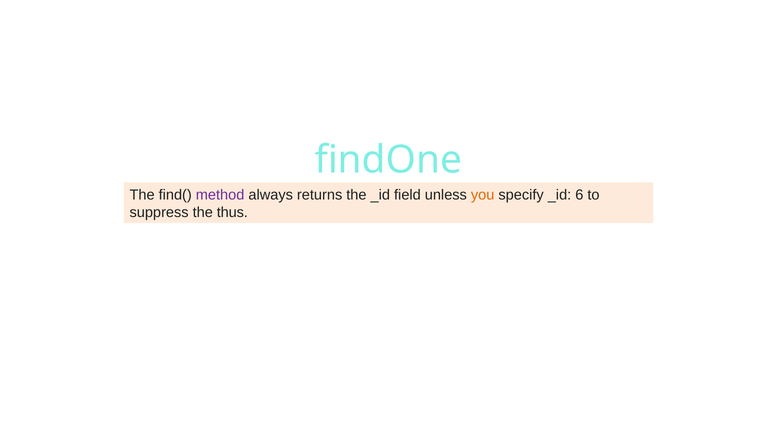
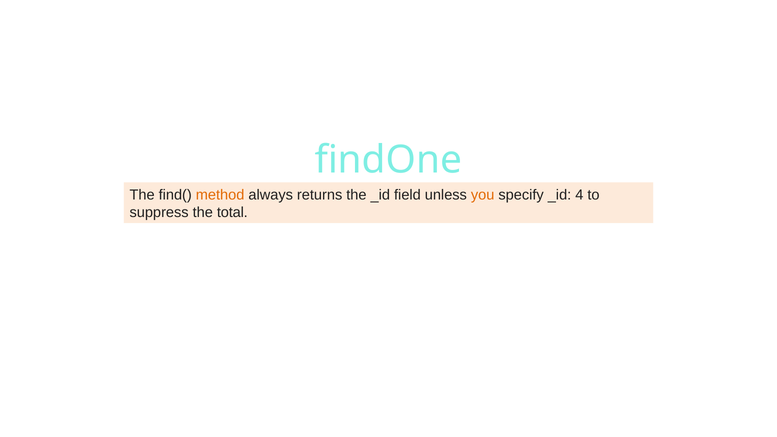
method colour: purple -> orange (220, 195)
6: 6 -> 4 (579, 195)
thus: thus -> total (232, 213)
